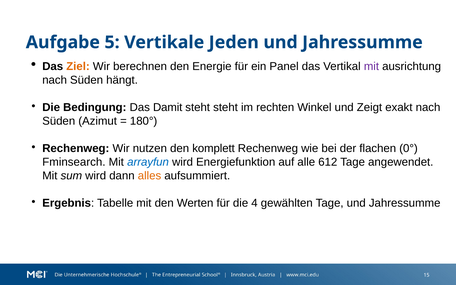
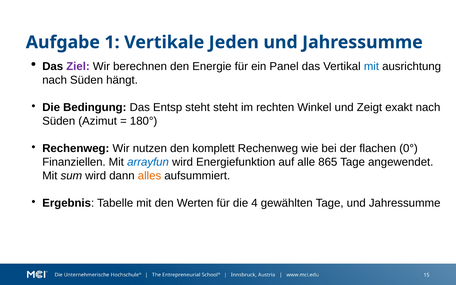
5: 5 -> 1 (112, 42)
Ziel colour: orange -> purple (78, 66)
mit colour: purple -> blue (371, 66)
Damit: Damit -> Entsp (168, 107)
Fminsearch: Fminsearch -> Finanziellen (74, 162)
612: 612 -> 865 (328, 162)
